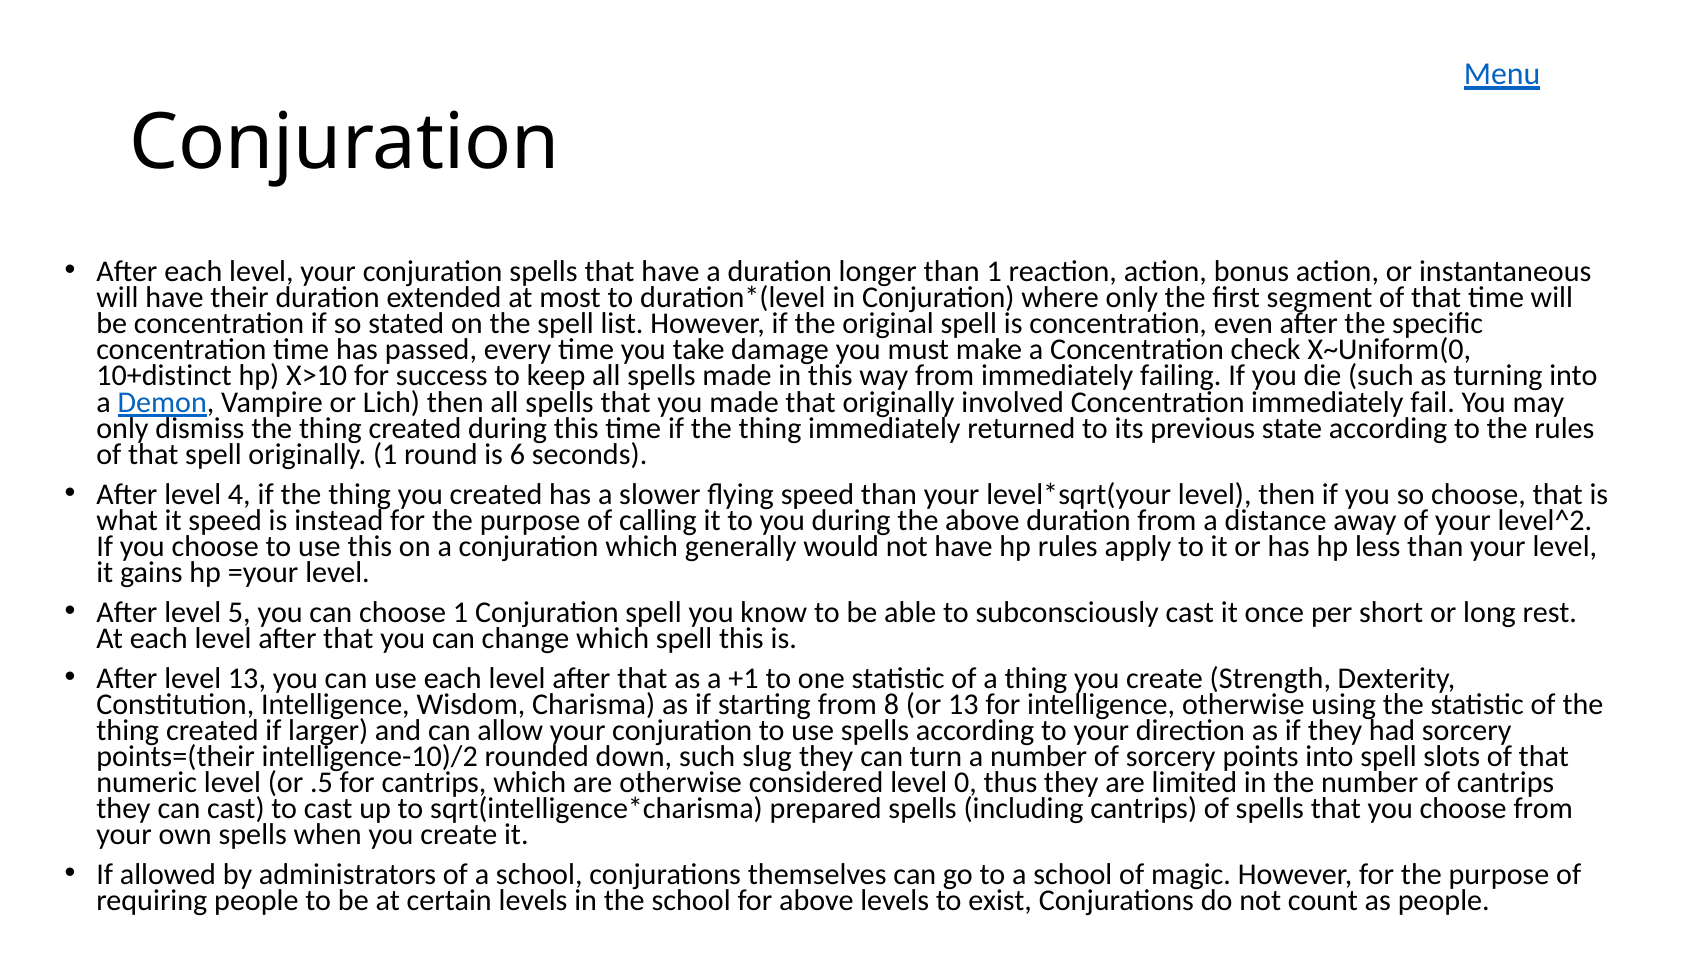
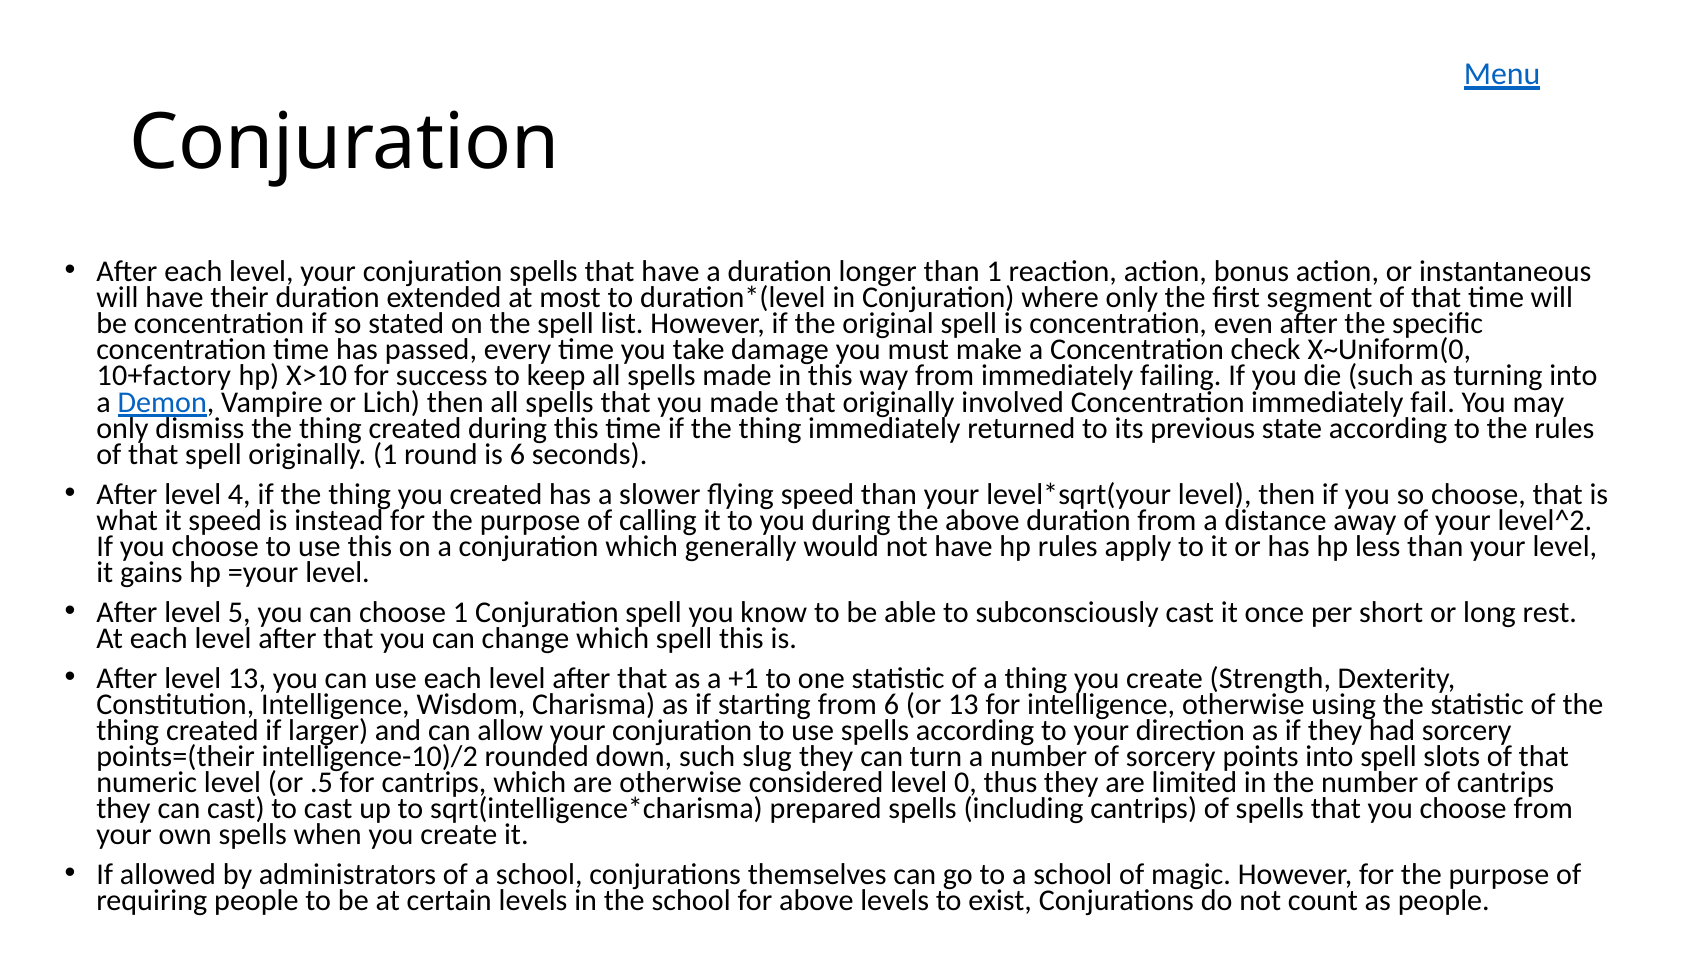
10+distinct: 10+distinct -> 10+factory (164, 376)
from 8: 8 -> 6 (891, 704)
